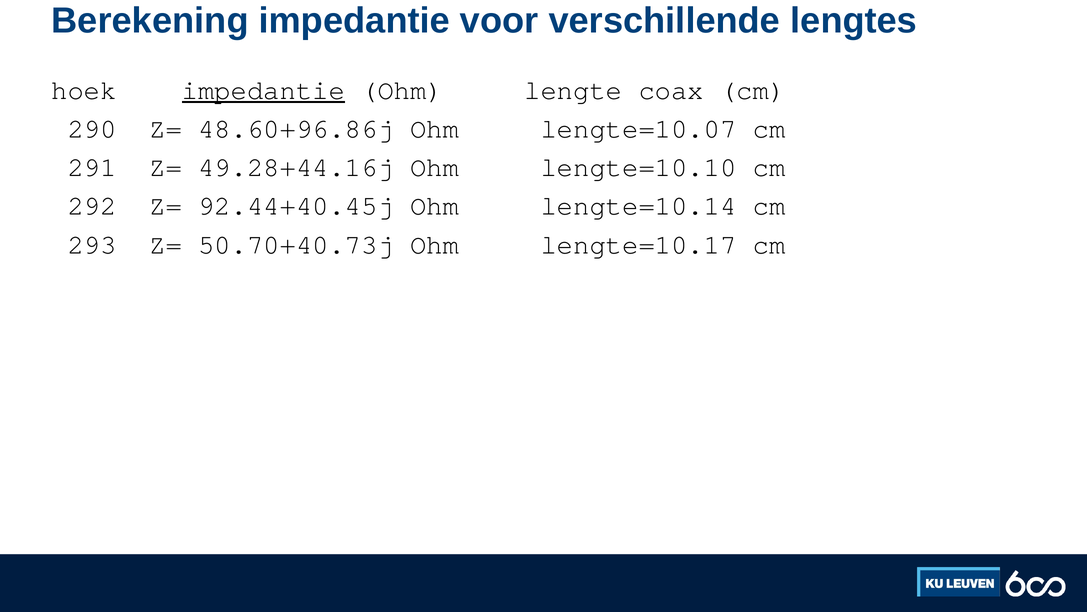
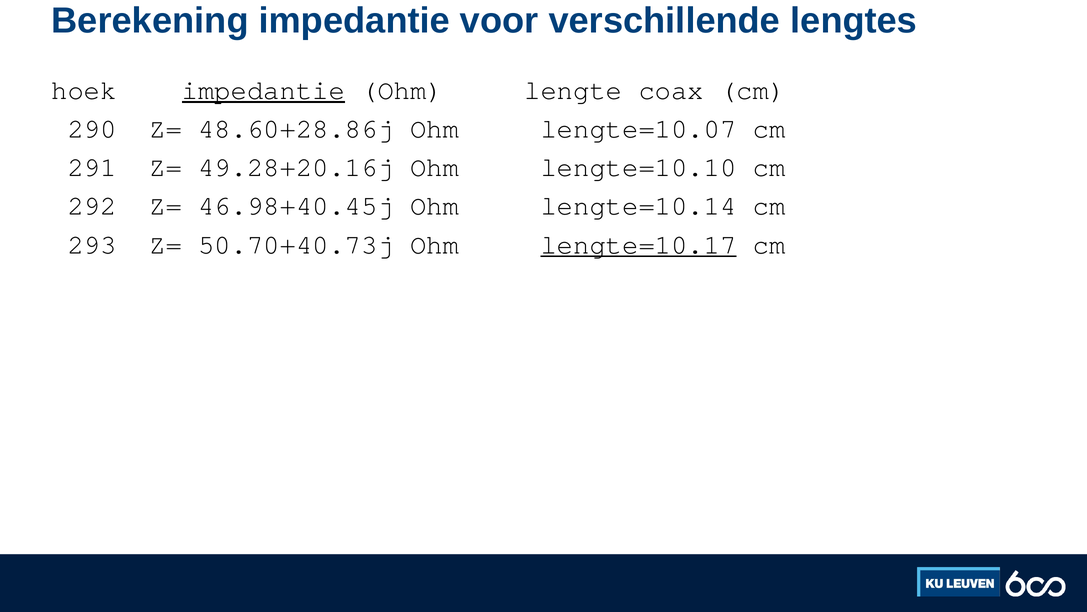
48.60+96.86j: 48.60+96.86j -> 48.60+28.86j (296, 129)
49.28+44.16j: 49.28+44.16j -> 49.28+20.16j (296, 167)
92.44+40.45j: 92.44+40.45j -> 46.98+40.45j (296, 206)
lengte=10.17 underline: none -> present (639, 244)
